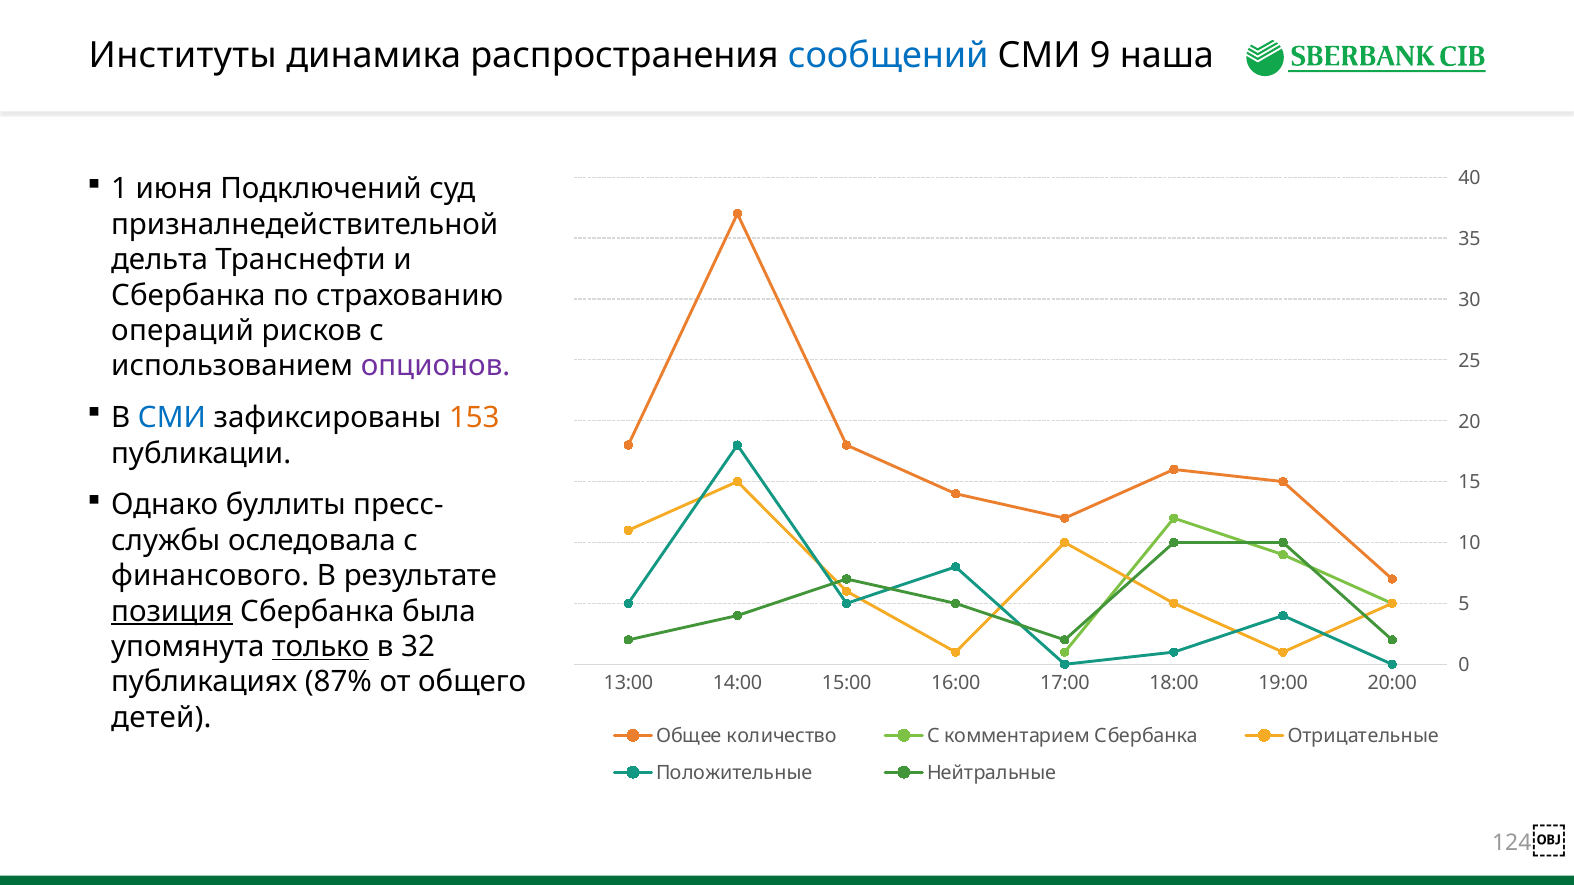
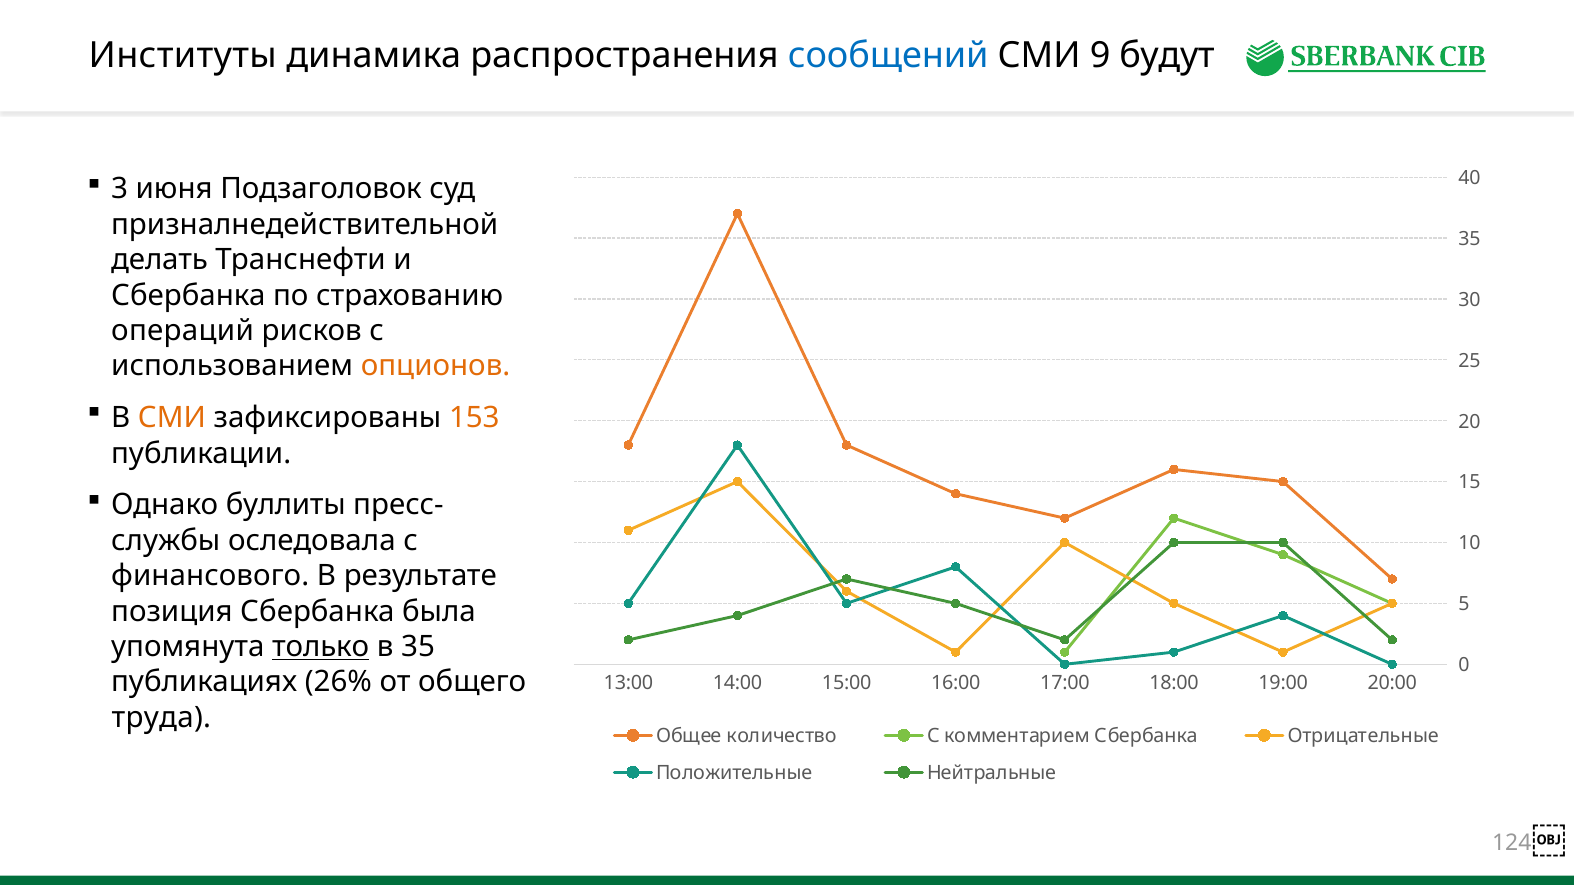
наша: наша -> будут (1167, 55)
1: 1 -> 3 (120, 189)
Подключений: Подключений -> Подзаголовок (321, 189)
дельта: дельта -> делать (160, 260)
опционов colour: purple -> orange (436, 366)
СМИ colour: blue -> orange (172, 418)
позиция underline: present -> none (172, 612)
в 32: 32 -> 35 (418, 647)
87%: 87% -> 26% (338, 682)
детей: детей -> труда (161, 718)
